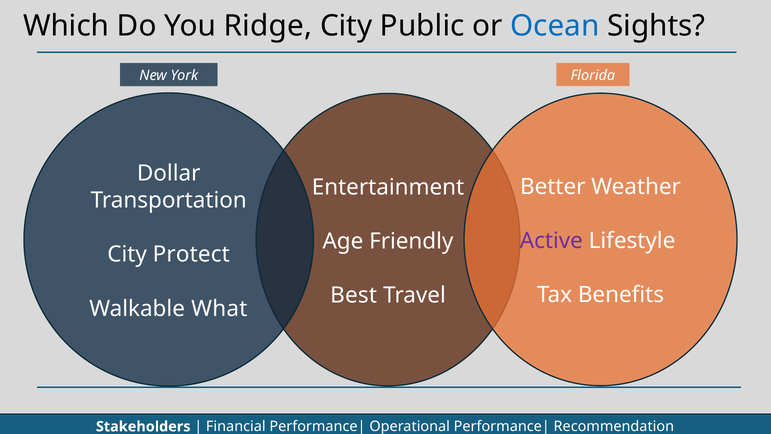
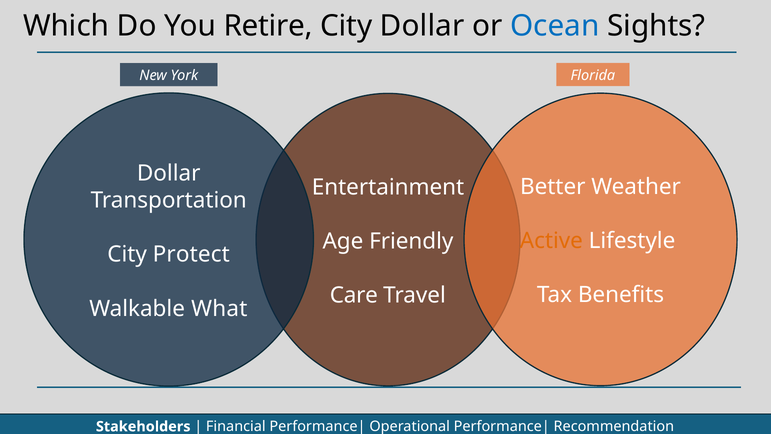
Ridge: Ridge -> Retire (268, 26)
City Public: Public -> Dollar (422, 26)
Active colour: purple -> orange (551, 241)
Best: Best -> Care (354, 295)
